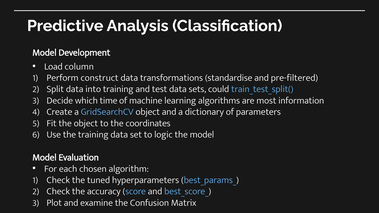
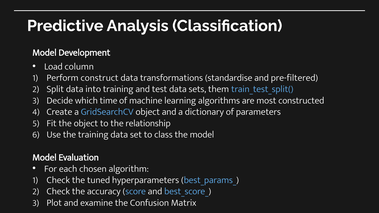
could: could -> them (219, 89)
information: information -> constructed (301, 101)
coordinates: coordinates -> relationship (148, 123)
logic: logic -> class (163, 135)
